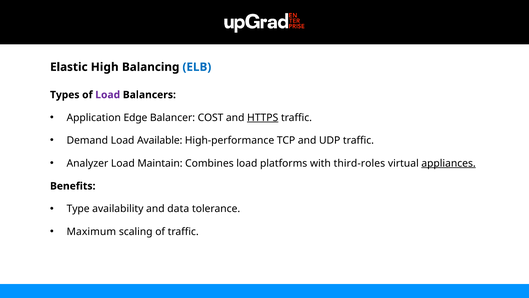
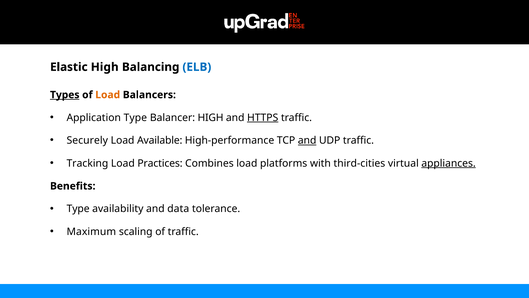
Types underline: none -> present (65, 95)
Load colour: purple -> orange (108, 95)
Application Edge: Edge -> Type (135, 117)
Balancer COST: COST -> HIGH (211, 117)
Demand: Demand -> Securely (87, 140)
and underline: none -> present (307, 140)
Analyzer: Analyzer -> Tracking (87, 163)
Maintain: Maintain -> Practices (160, 163)
third-roles: third-roles -> third-cities (359, 163)
